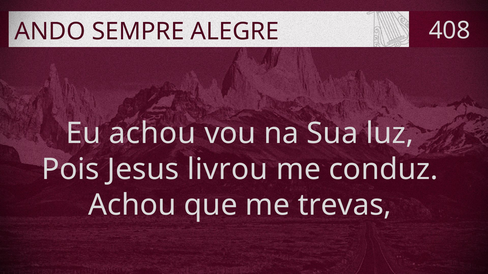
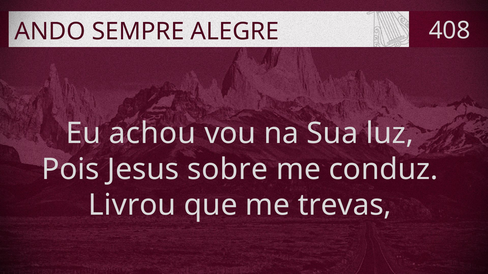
livrou: livrou -> sobre (228, 170)
Achou: Achou -> Livrou (132, 205)
